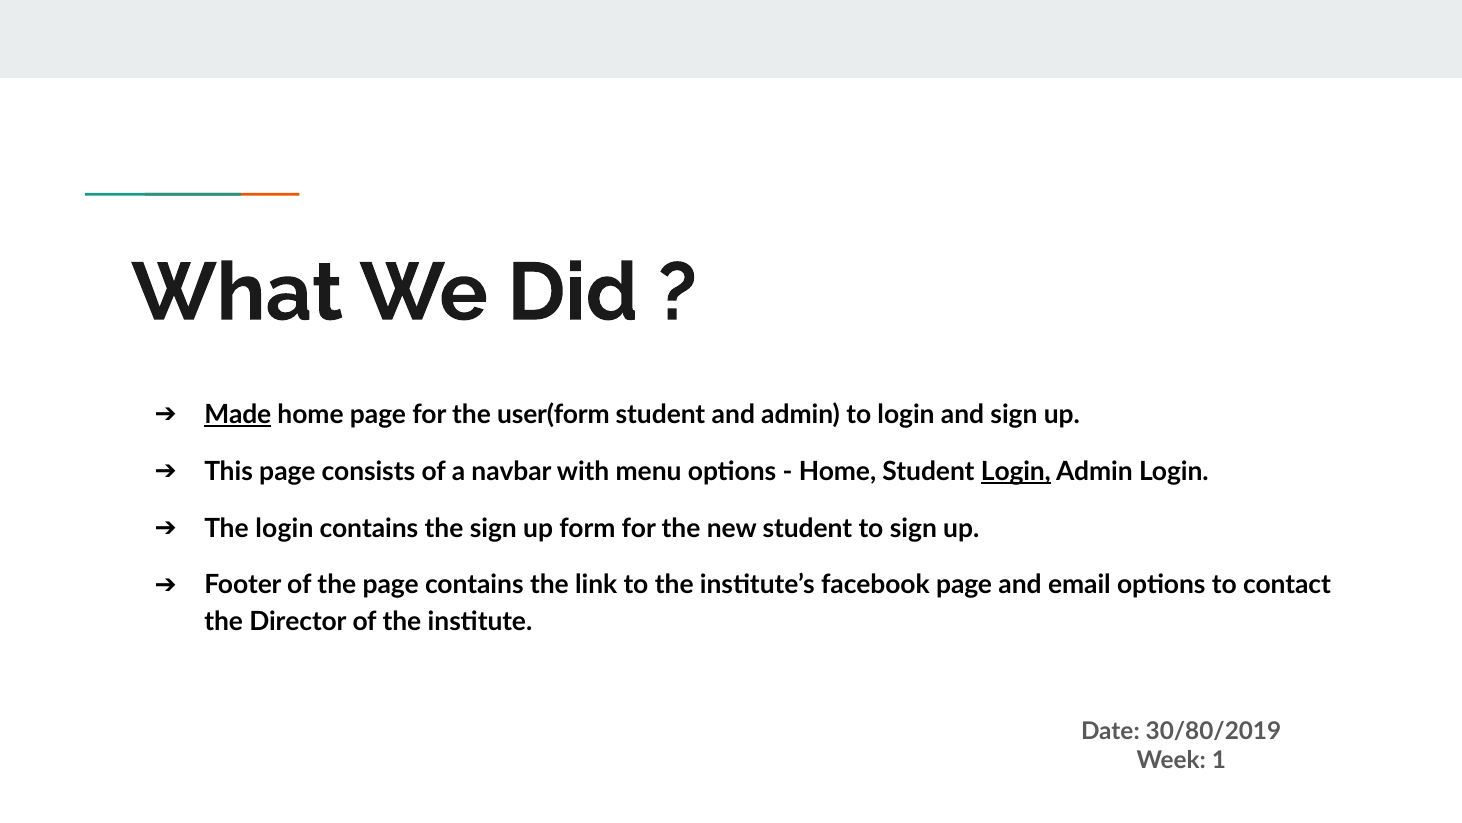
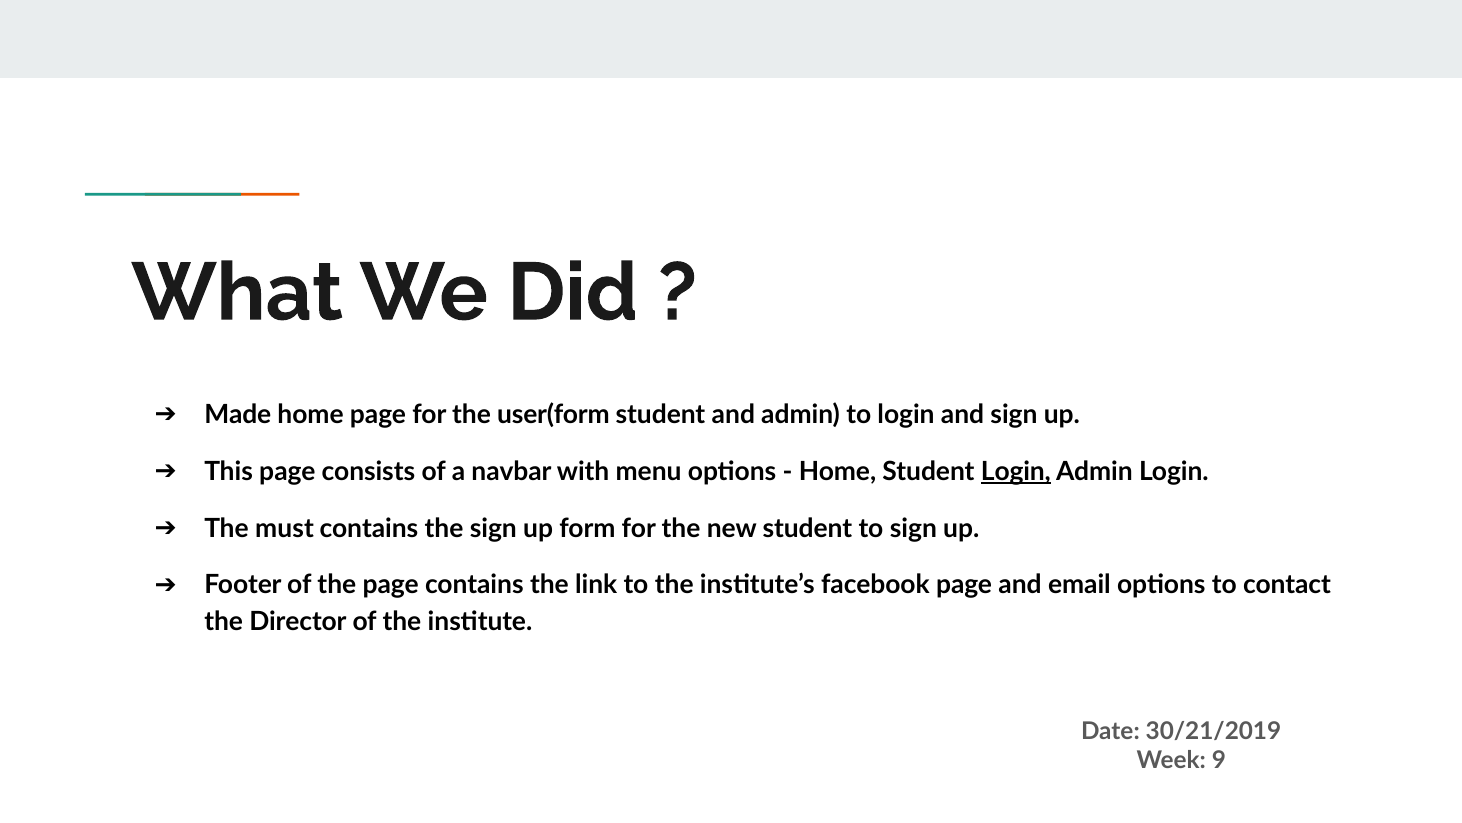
Made underline: present -> none (238, 414)
The login: login -> must (285, 528)
30/80/2019: 30/80/2019 -> 30/21/2019 (1213, 731)
1: 1 -> 9 (1219, 760)
